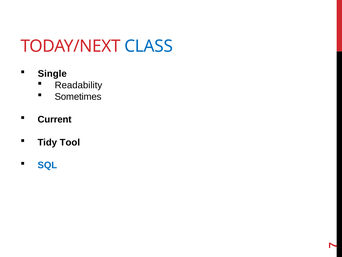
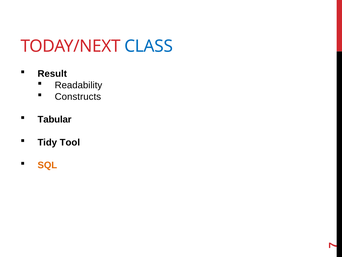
Single: Single -> Result (52, 74)
Sometimes: Sometimes -> Constructs (78, 96)
Current: Current -> Tabular (55, 119)
SQL colour: blue -> orange (47, 165)
